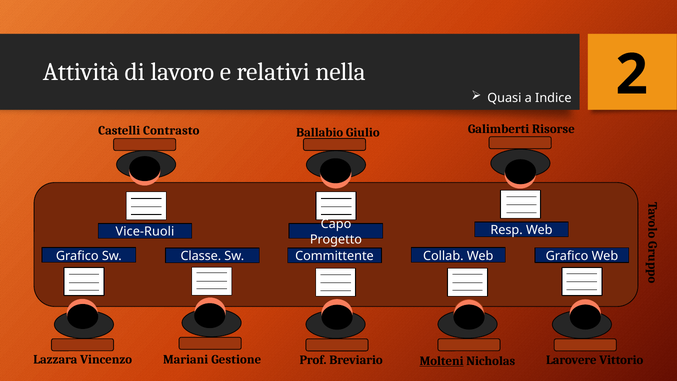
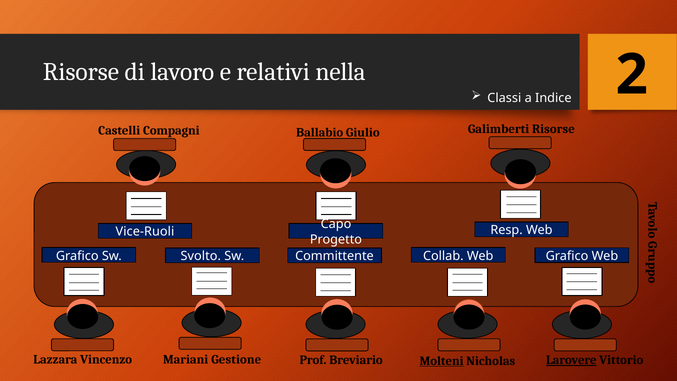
Attività: Attività -> Risorse (81, 72)
Quasi: Quasi -> Classi (504, 98)
Contrasto: Contrasto -> Compagni (171, 130)
Classe: Classe -> Svolto (201, 256)
Larovere underline: none -> present (571, 360)
